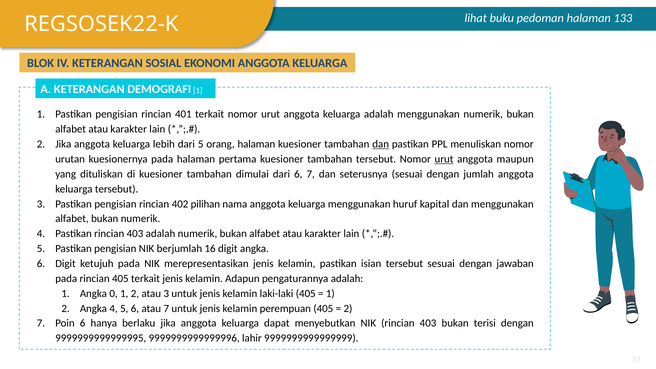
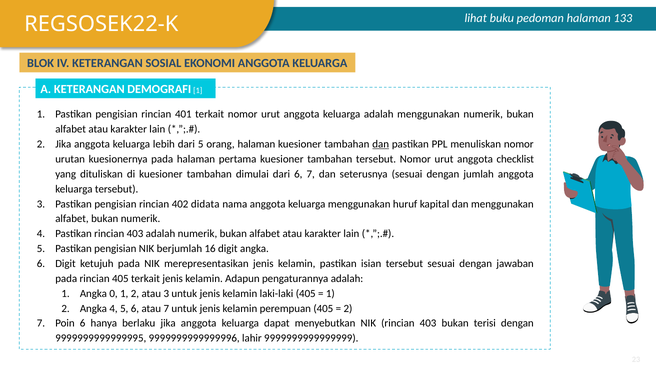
urut underline: present -> none (444, 159)
maupun: maupun -> checklist (515, 159)
pilihan: pilihan -> didata (205, 204)
